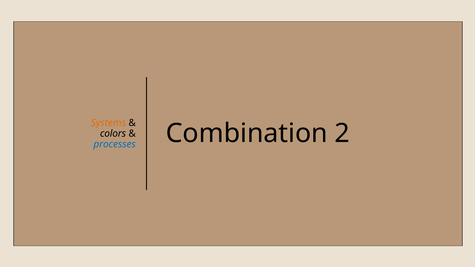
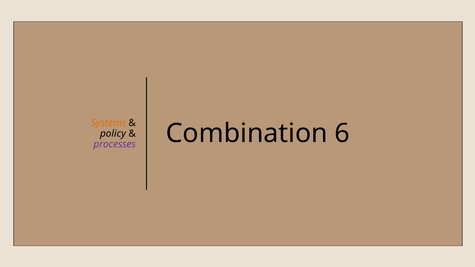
colors: colors -> policy (113, 134)
processes colour: blue -> purple (115, 144)
2: 2 -> 6 (342, 133)
